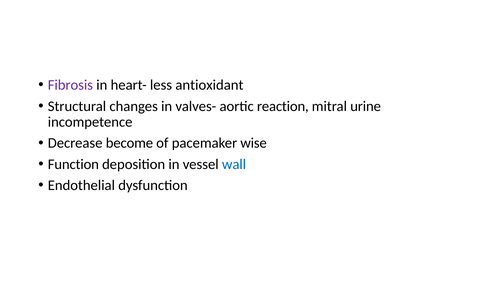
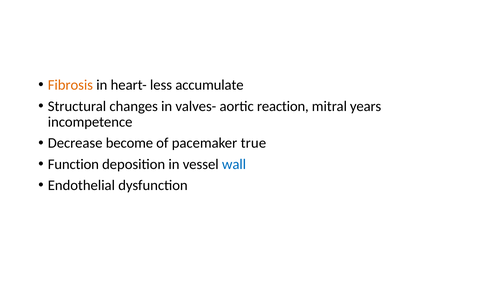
Fibrosis colour: purple -> orange (70, 85)
antioxidant: antioxidant -> accumulate (209, 85)
urine: urine -> years (366, 106)
wise: wise -> true (253, 143)
